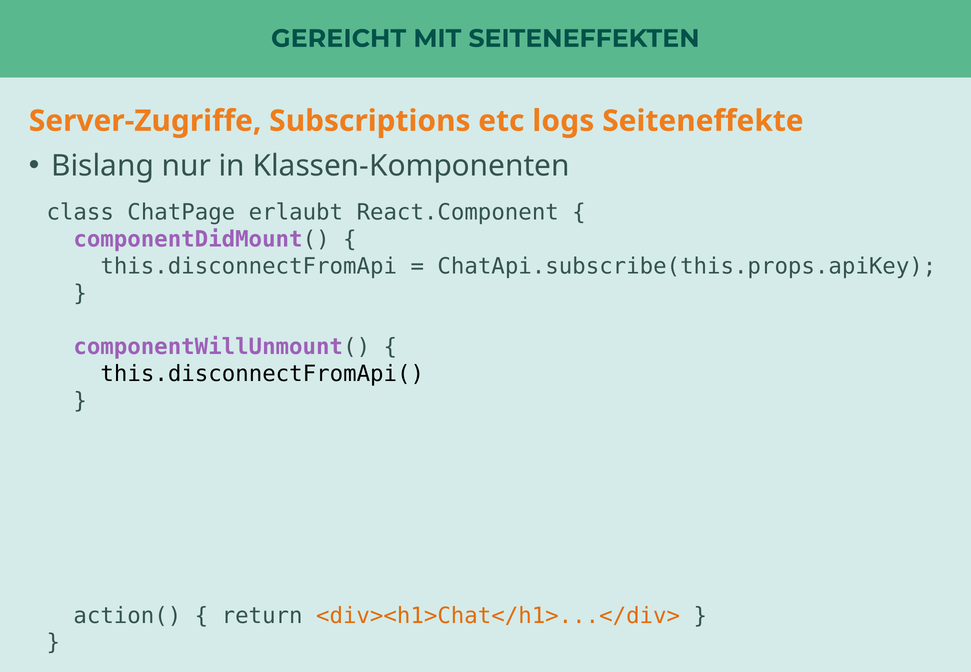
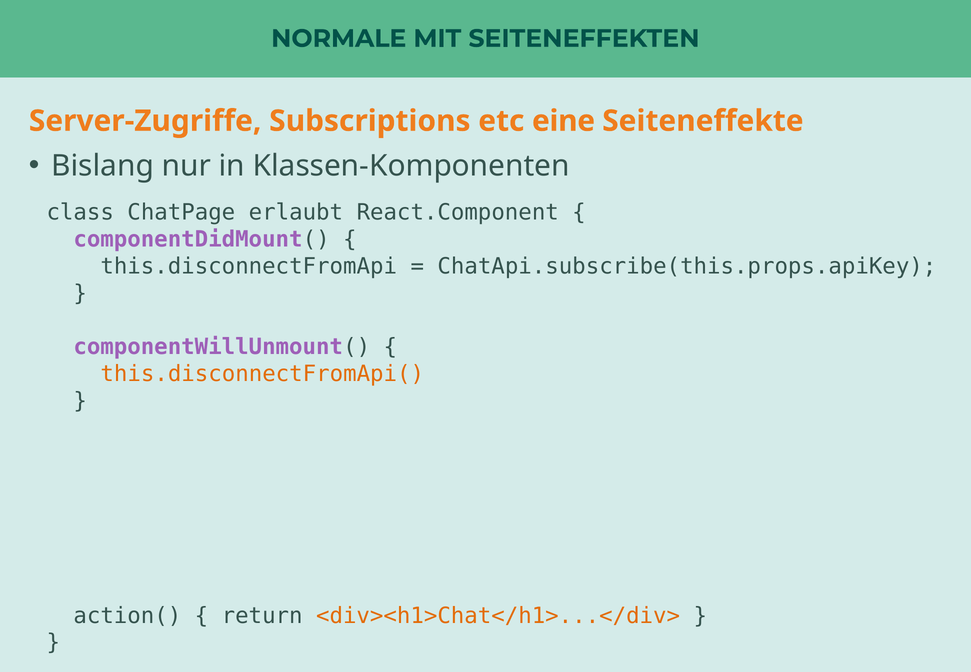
GEREICHT: GEREICHT -> NORMALE (339, 39)
logs: logs -> eine (564, 121)
this.disconnectFromApi( colour: black -> orange (262, 374)
